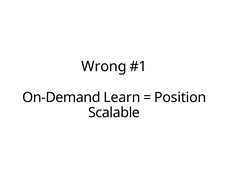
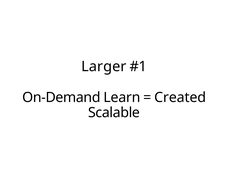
Wrong: Wrong -> Larger (104, 66)
Position: Position -> Created (180, 97)
